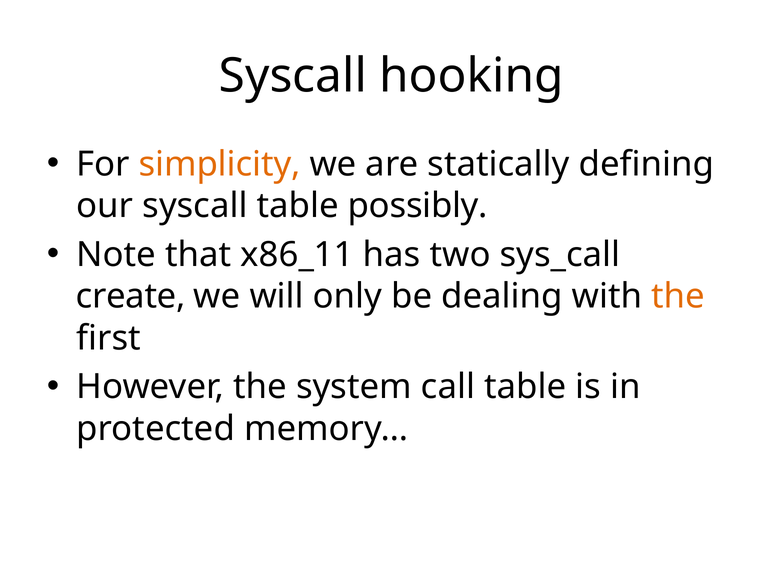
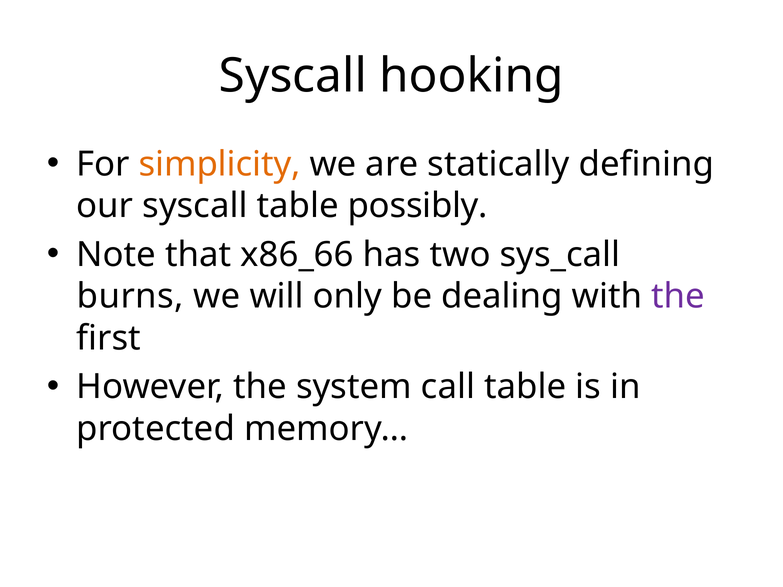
x86_11: x86_11 -> x86_66 (297, 255)
create: create -> burns (130, 297)
the colour: orange -> purple (678, 297)
